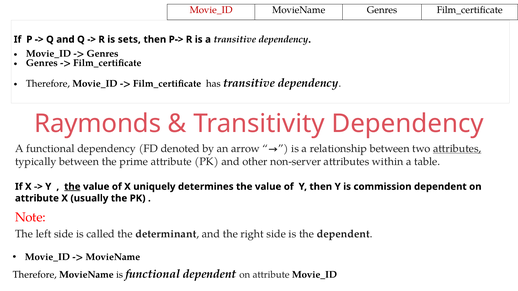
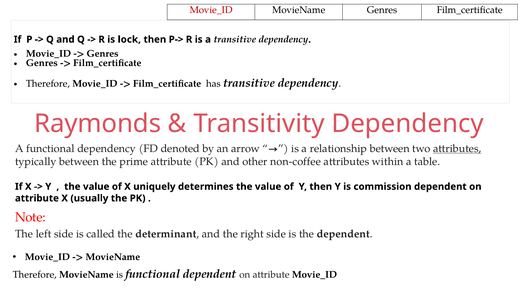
sets: sets -> lock (129, 39)
non-server: non-server -> non-coffee (296, 162)
the underline: present -> none (72, 187)
